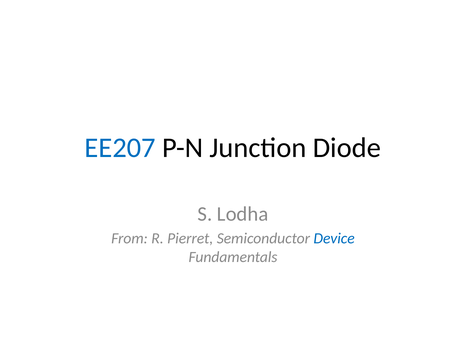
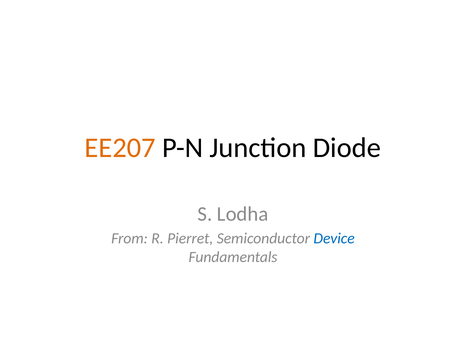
EE207 colour: blue -> orange (120, 148)
